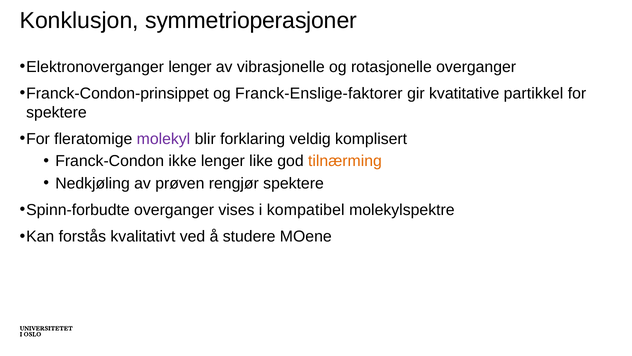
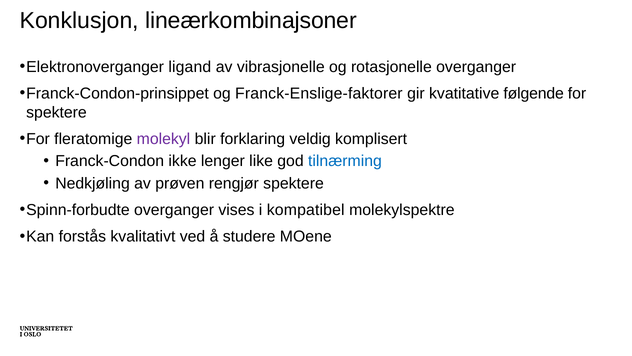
symmetrioperasjoner: symmetrioperasjoner -> lineærkombinajsoner (251, 21)
Elektronoverganger lenger: lenger -> ligand (190, 67)
partikkel: partikkel -> følgende (534, 93)
tilnærming colour: orange -> blue (345, 161)
